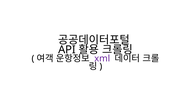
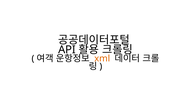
xml colour: purple -> orange (102, 59)
